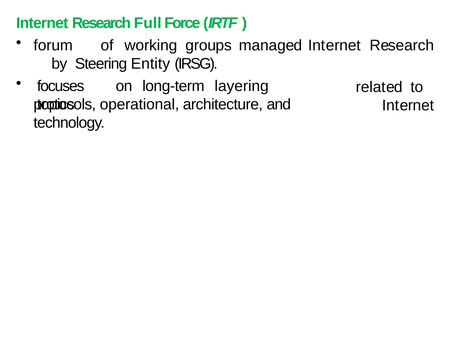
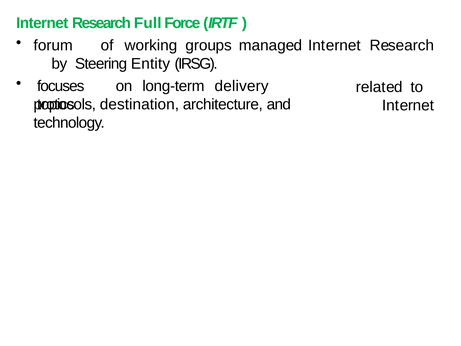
layering: layering -> delivery (242, 86)
operational: operational -> destination (139, 104)
